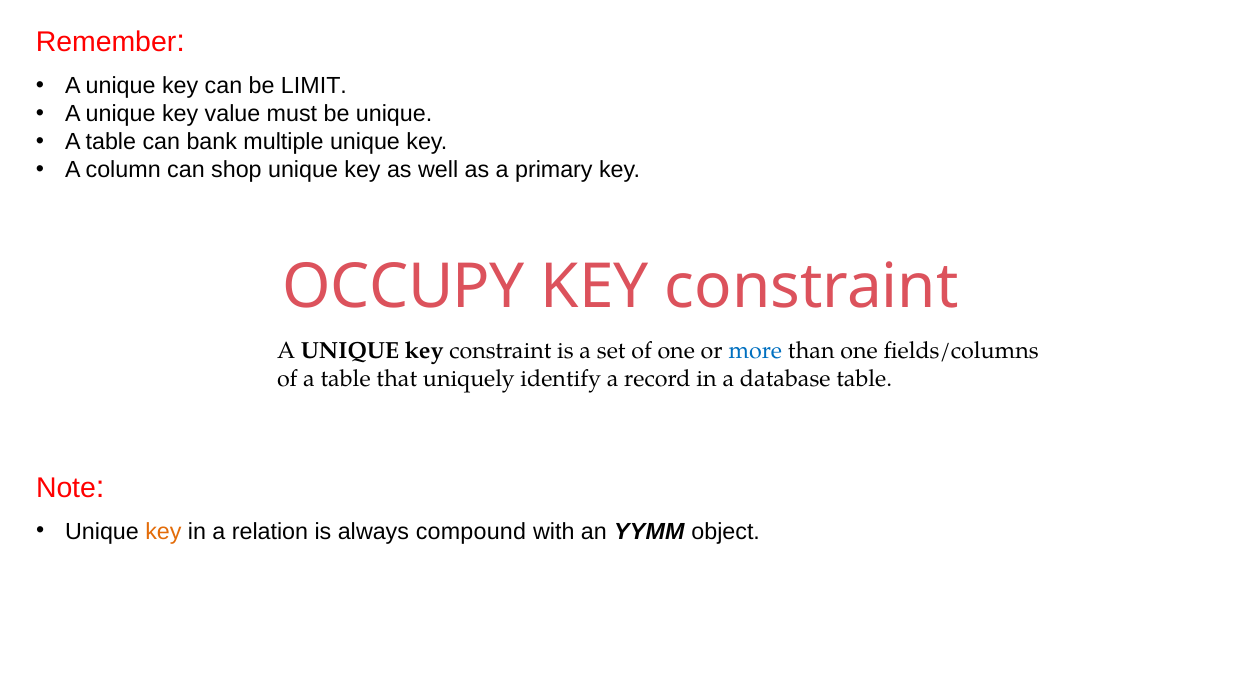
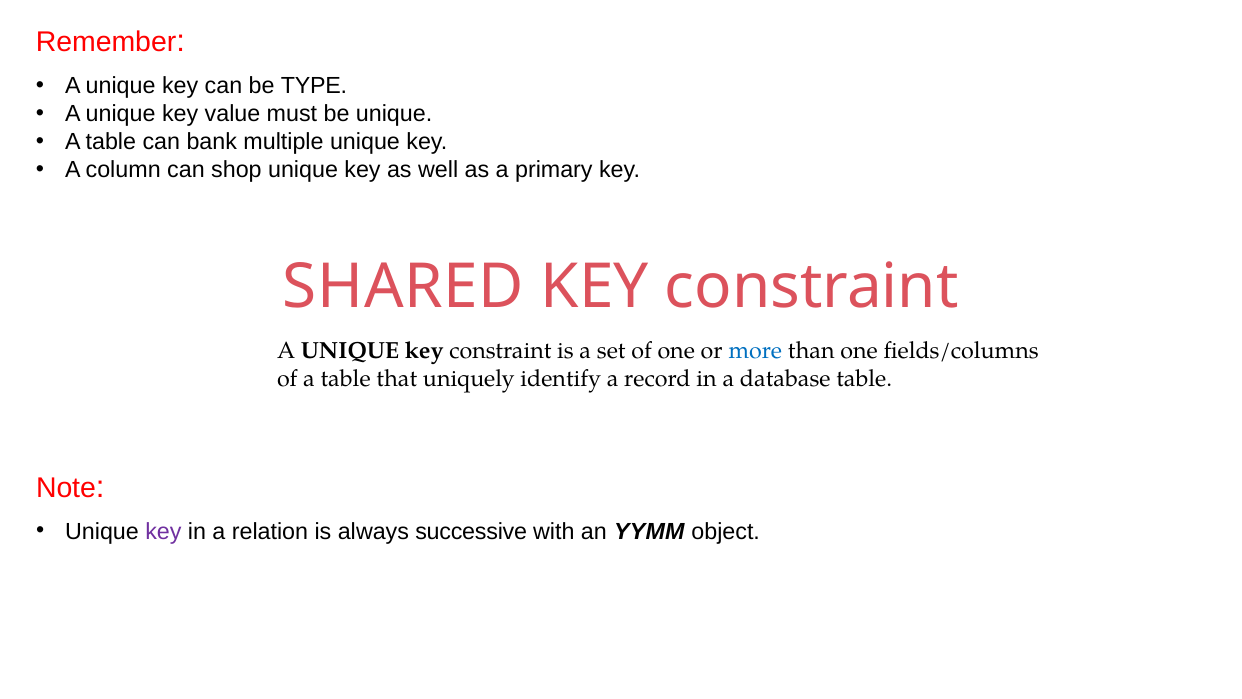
LIMIT: LIMIT -> TYPE (314, 86)
OCCUPY: OCCUPY -> SHARED (403, 287)
key colour: orange -> purple (163, 531)
compound: compound -> successive (471, 531)
